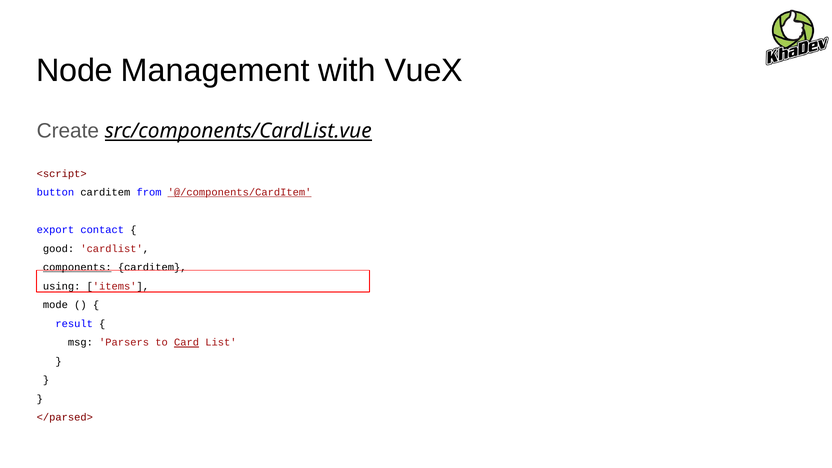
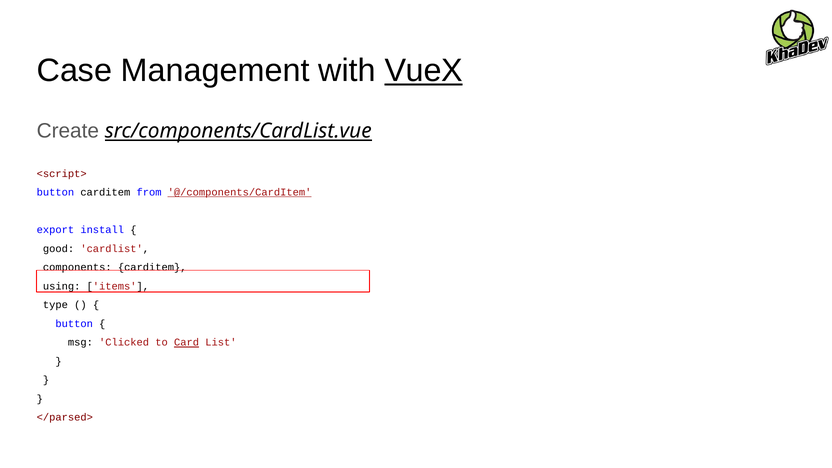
Node: Node -> Case (74, 70)
VueX underline: none -> present (424, 70)
contact: contact -> install (102, 230)
components underline: present -> none (77, 267)
mode: mode -> type (55, 305)
result: result -> button (74, 324)
Parsers: Parsers -> Clicked (124, 342)
